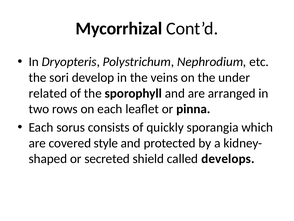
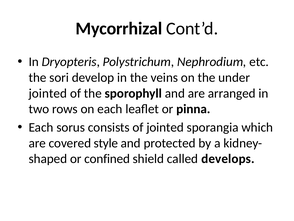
related: related -> jointed (48, 93)
of quickly: quickly -> jointed (165, 127)
secreted: secreted -> confined (107, 158)
